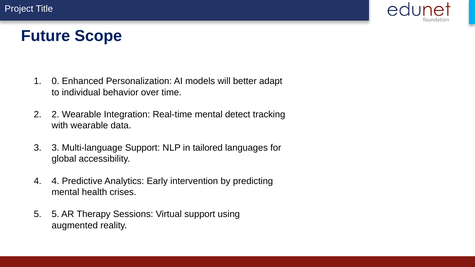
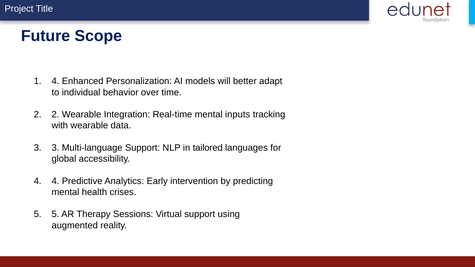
1 0: 0 -> 4 (55, 81)
detect: detect -> inputs (238, 115)
